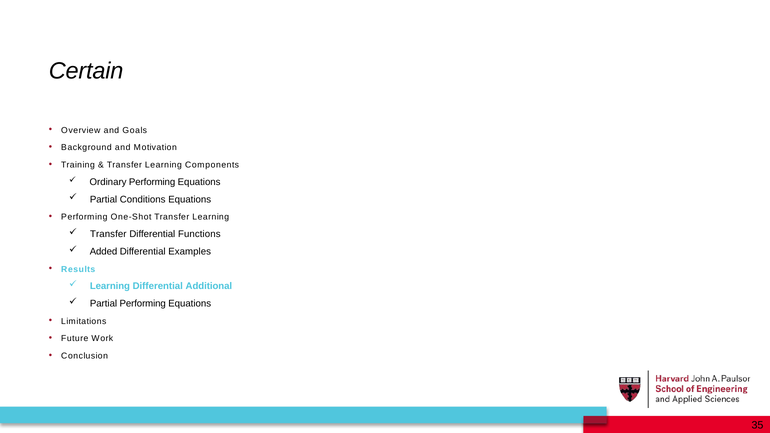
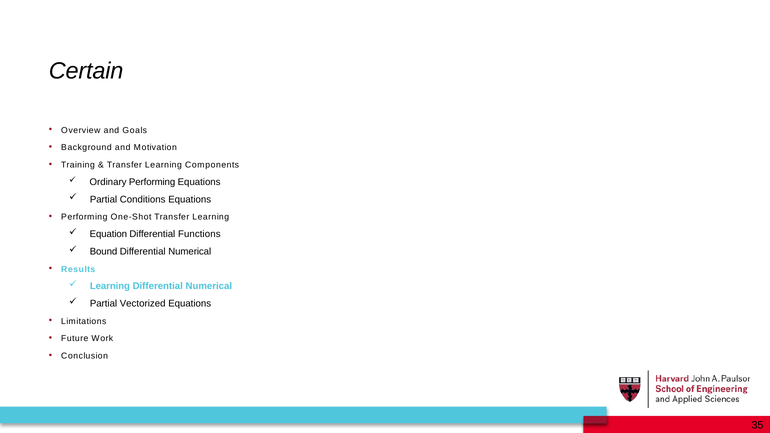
Transfer: Transfer -> Equation (108, 234)
Added: Added -> Bound (104, 252)
Examples: Examples -> Numerical (190, 252)
Additional: Additional -> Numerical (209, 286)
Partial Performing: Performing -> Vectorized (143, 304)
